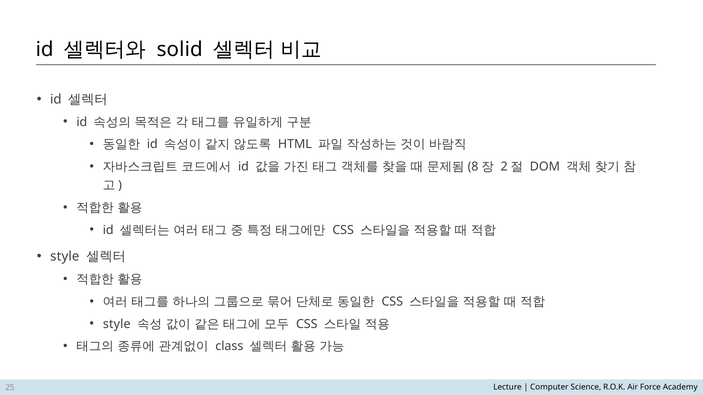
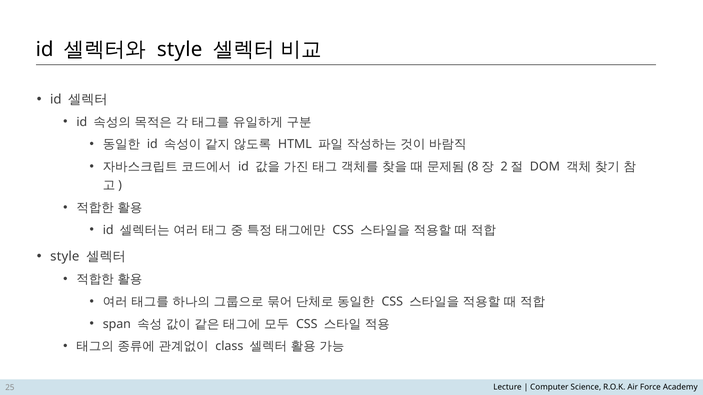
solid: solid -> style (180, 49)
style: style -> span (117, 324)
